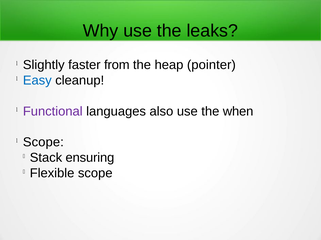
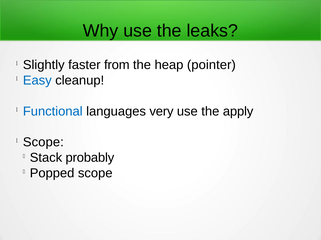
Functional colour: purple -> blue (53, 112)
also: also -> very (161, 112)
when: when -> apply (238, 112)
ensuring: ensuring -> probably (90, 158)
Flexible: Flexible -> Popped (52, 174)
